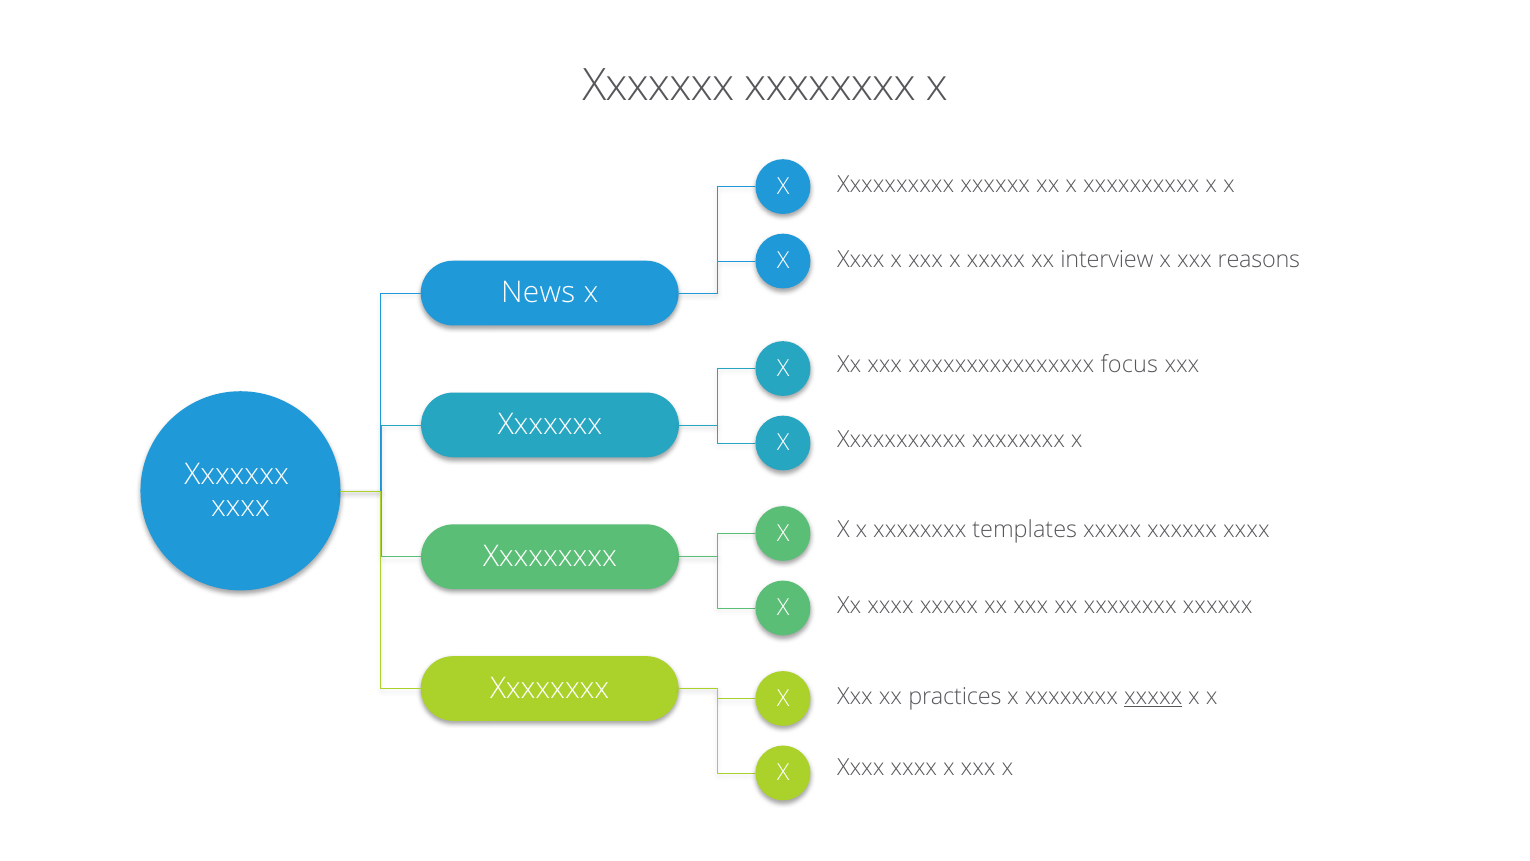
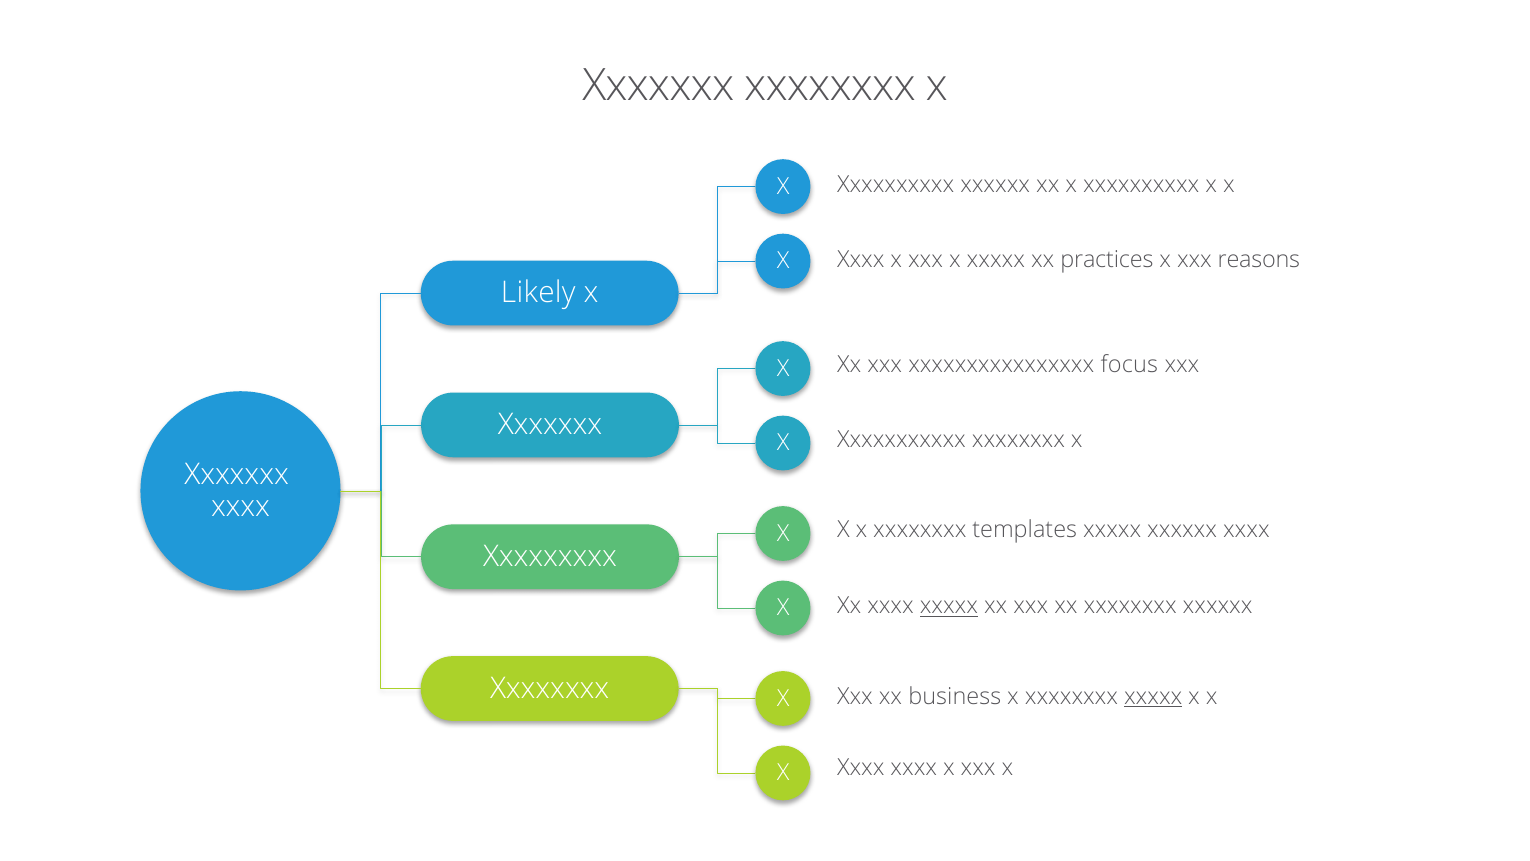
interview: interview -> practices (1107, 260)
News: News -> Likely (538, 293)
xxxxx underline: none -> present (949, 606)
practices: practices -> business (955, 696)
